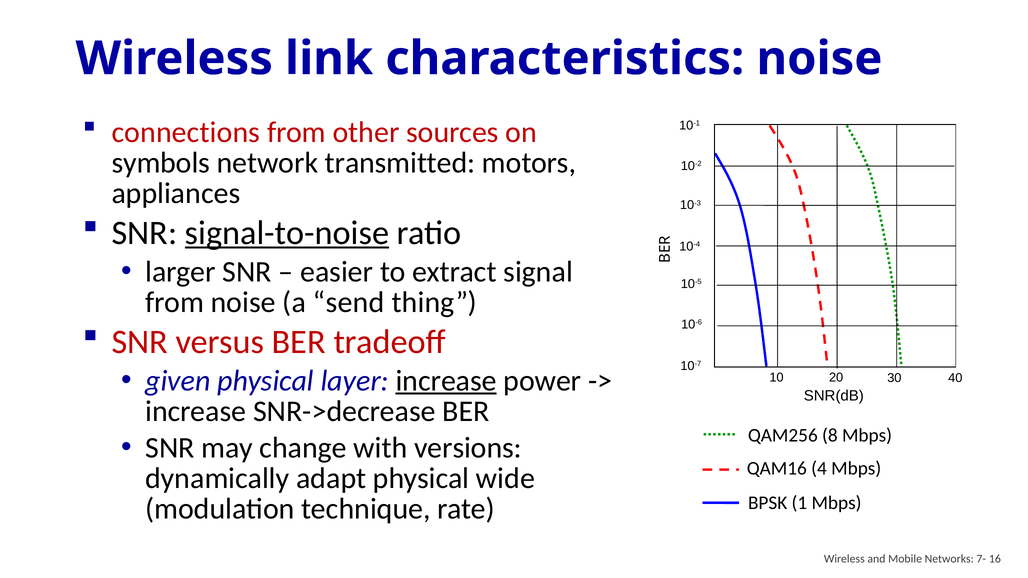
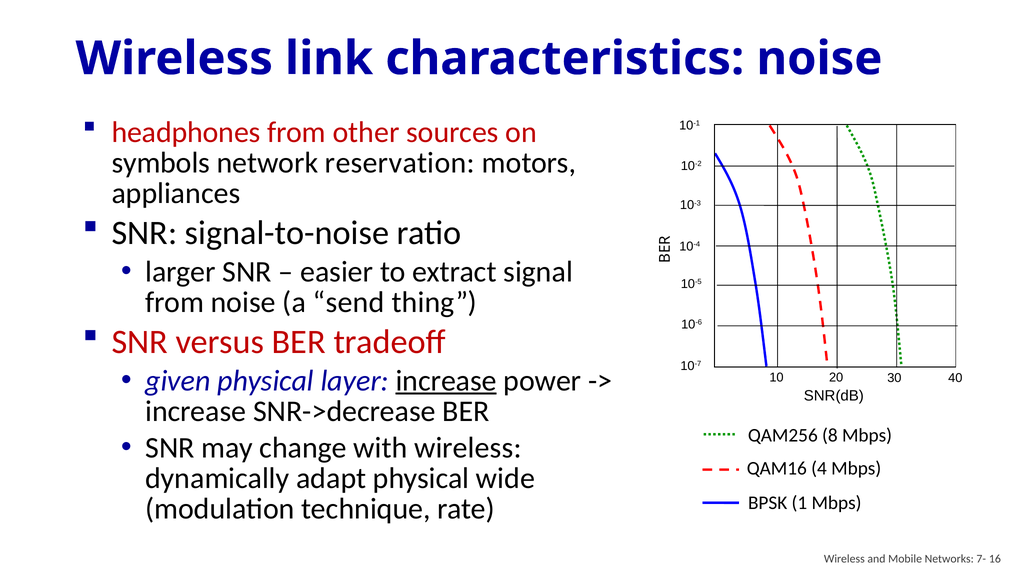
connections: connections -> headphones (186, 132)
transmitted: transmitted -> reservation (400, 163)
signal-to-noise underline: present -> none (287, 233)
with versions: versions -> wireless (468, 448)
